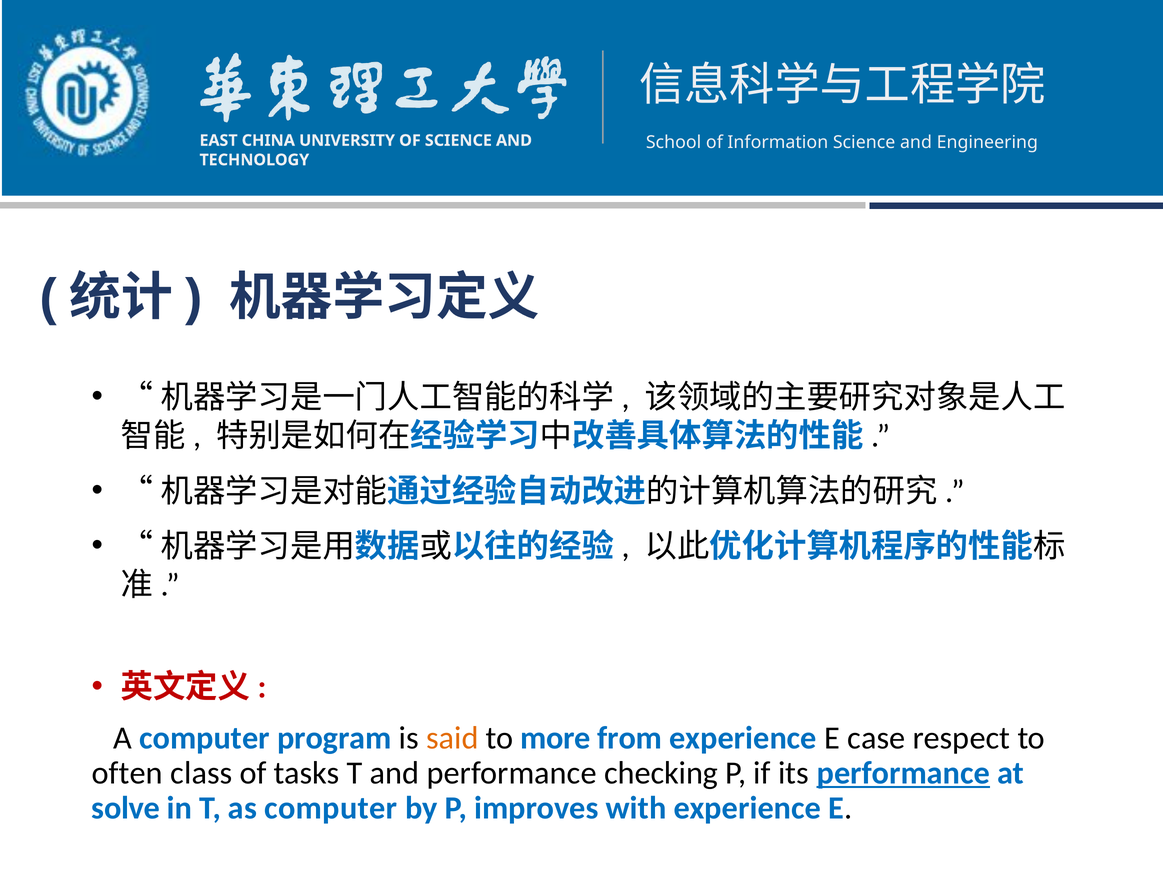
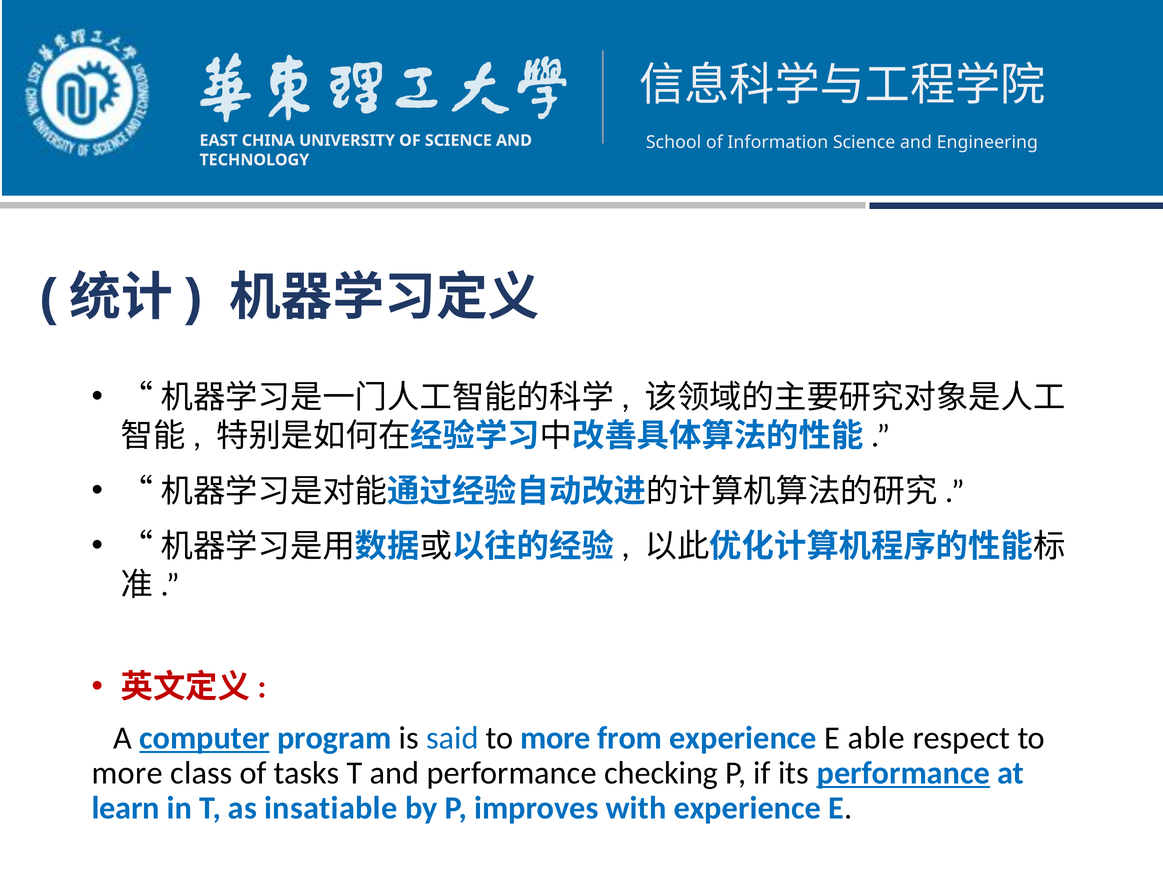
computer underline: none -> present (205, 738)
said colour: orange -> blue (452, 738)
case: case -> able (876, 738)
often: often -> more (127, 772)
solve: solve -> learn (126, 807)
as computer: computer -> insatiable (331, 807)
